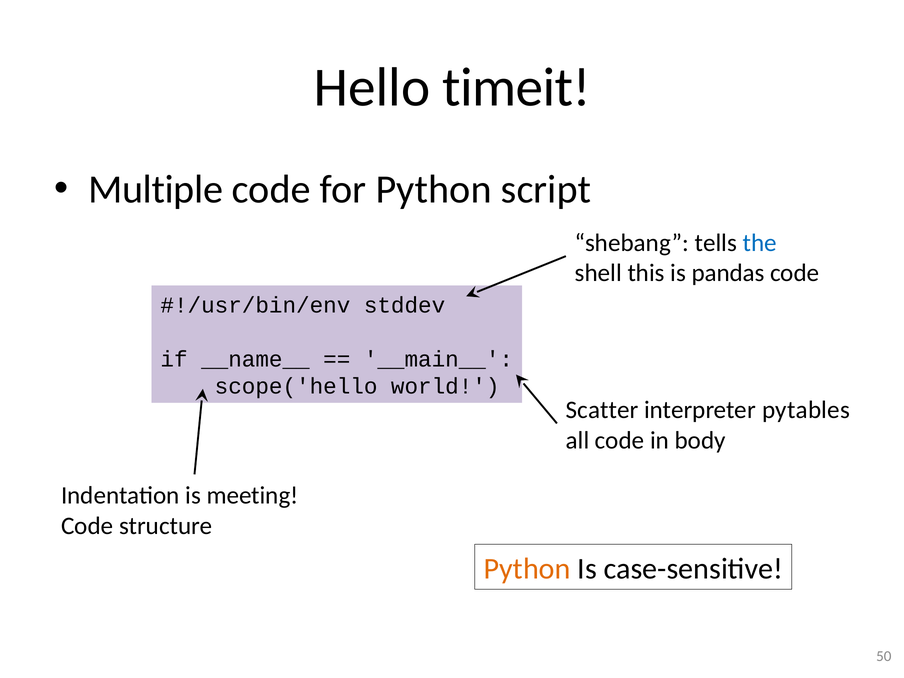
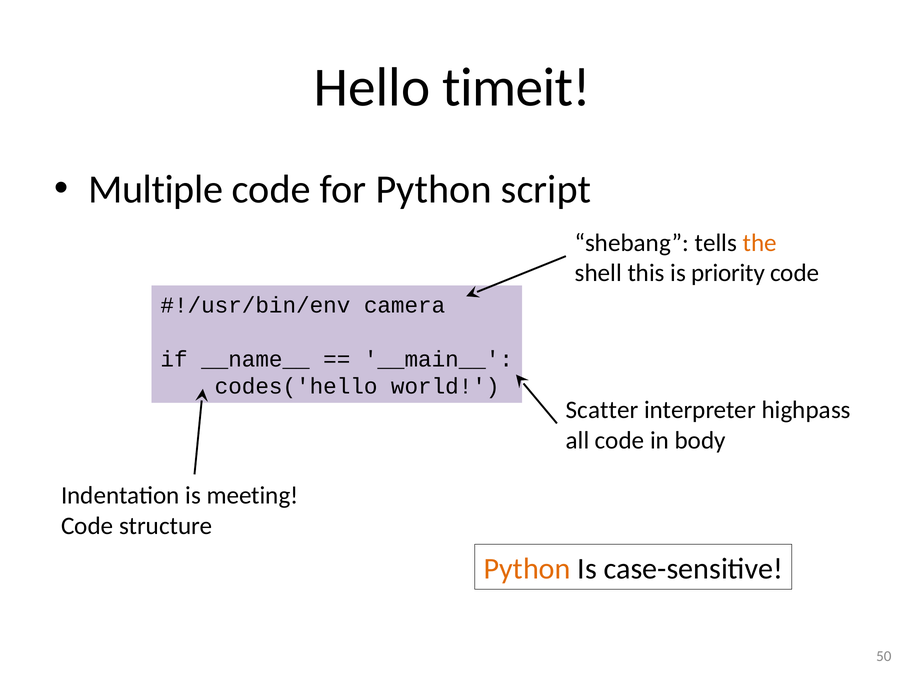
the colour: blue -> orange (760, 243)
pandas: pandas -> priority (728, 273)
stddev: stddev -> camera (405, 305)
scope('hello: scope('hello -> codes('hello (296, 386)
pytables: pytables -> highpass (806, 410)
